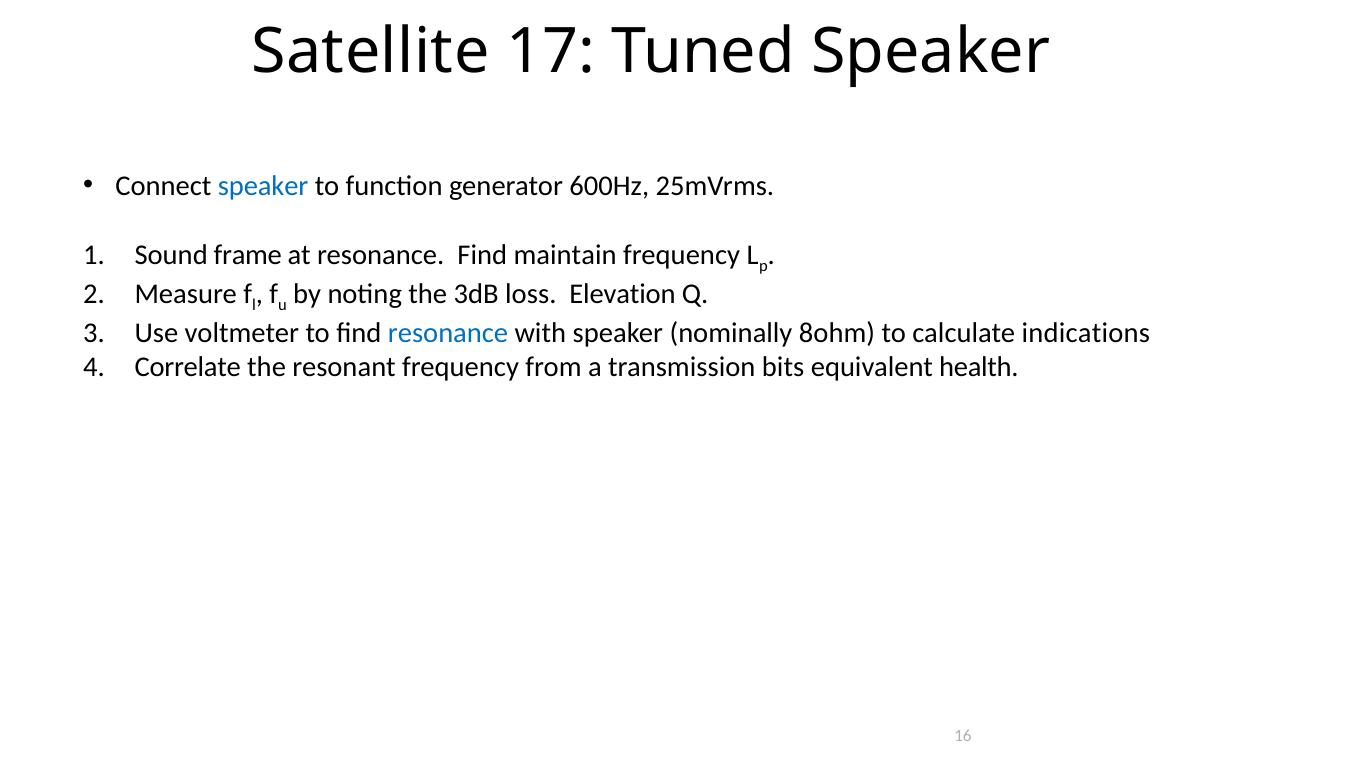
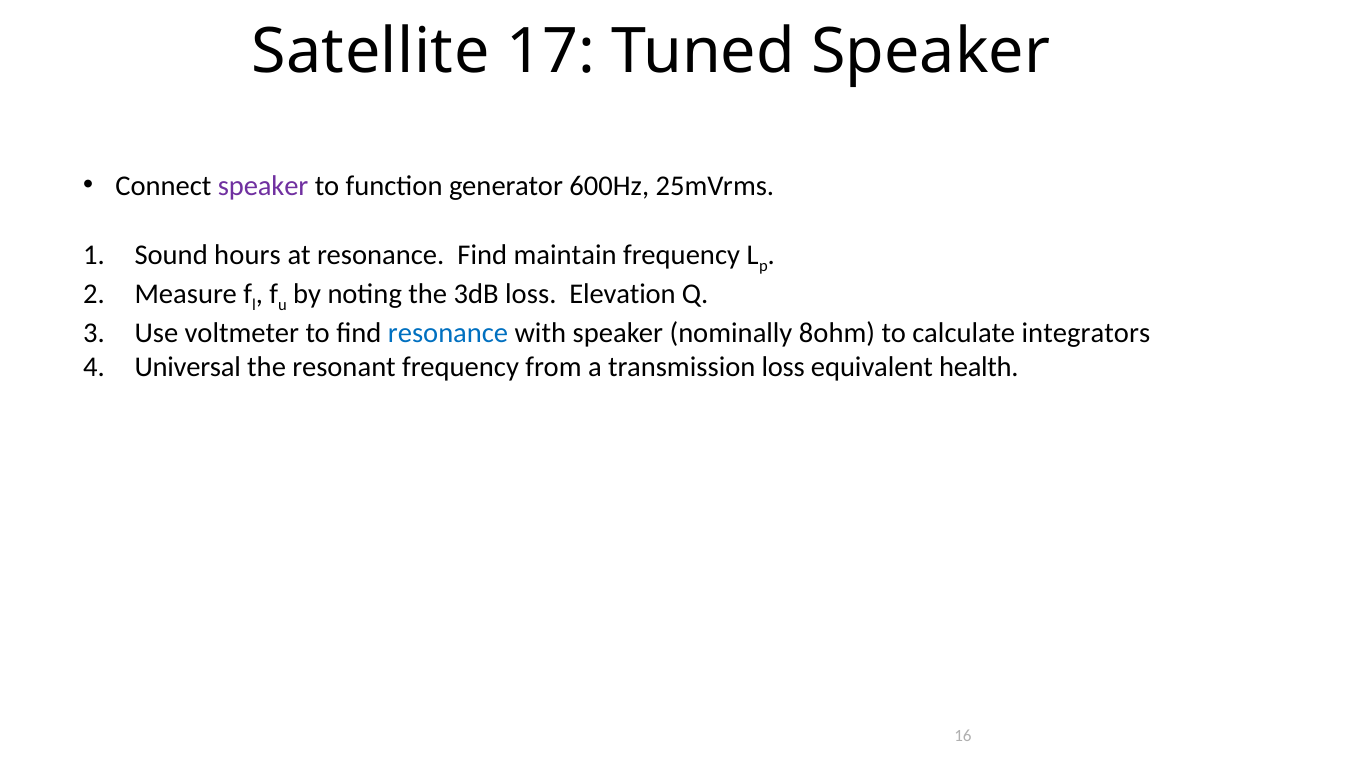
speaker colour: blue -> purple (263, 186)
frame: frame -> hours (248, 255)
indications: indications -> integrators (1086, 333)
Correlate: Correlate -> Universal (188, 367)
transmission bits: bits -> loss (783, 367)
